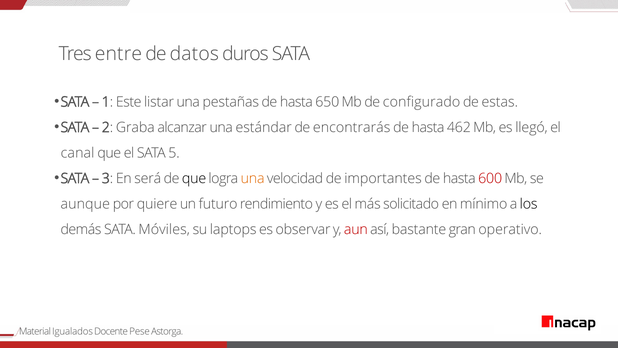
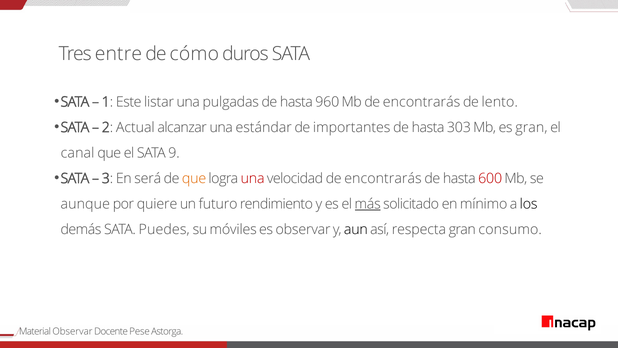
datos: datos -> cómo (194, 54)
pestañas: pestañas -> pulgadas (231, 102)
650: 650 -> 960 (327, 102)
Mb de configurado: configurado -> encontrarás (422, 102)
estas: estas -> lento (500, 102)
Graba: Graba -> Actual (135, 127)
encontrarás: encontrarás -> importantes (352, 127)
462: 462 -> 303 (459, 127)
es llegó: llegó -> gran (531, 127)
5: 5 -> 9 (174, 153)
que colour: black -> orange (194, 178)
una colour: orange -> red (253, 178)
velocidad de importantes: importantes -> encontrarás (383, 178)
más underline: none -> present (368, 204)
Móviles: Móviles -> Puedes (164, 229)
laptops: laptops -> móviles (233, 229)
aun colour: red -> black (356, 229)
bastante: bastante -> respecta (419, 229)
operativo: operativo -> consumo (510, 229)
Material Igualados: Igualados -> Observar (72, 331)
